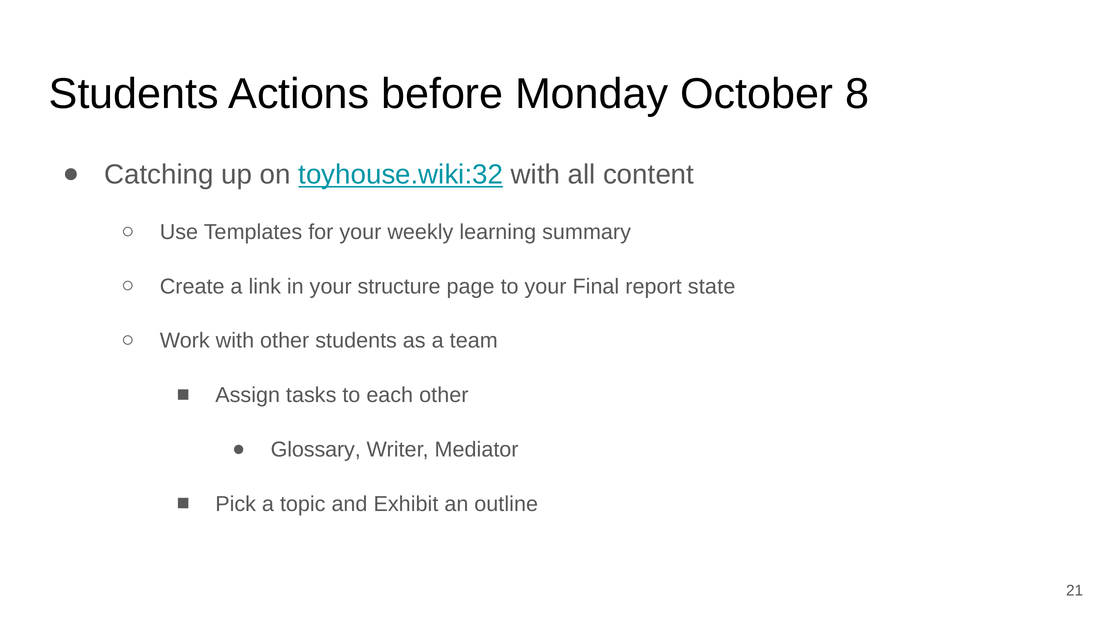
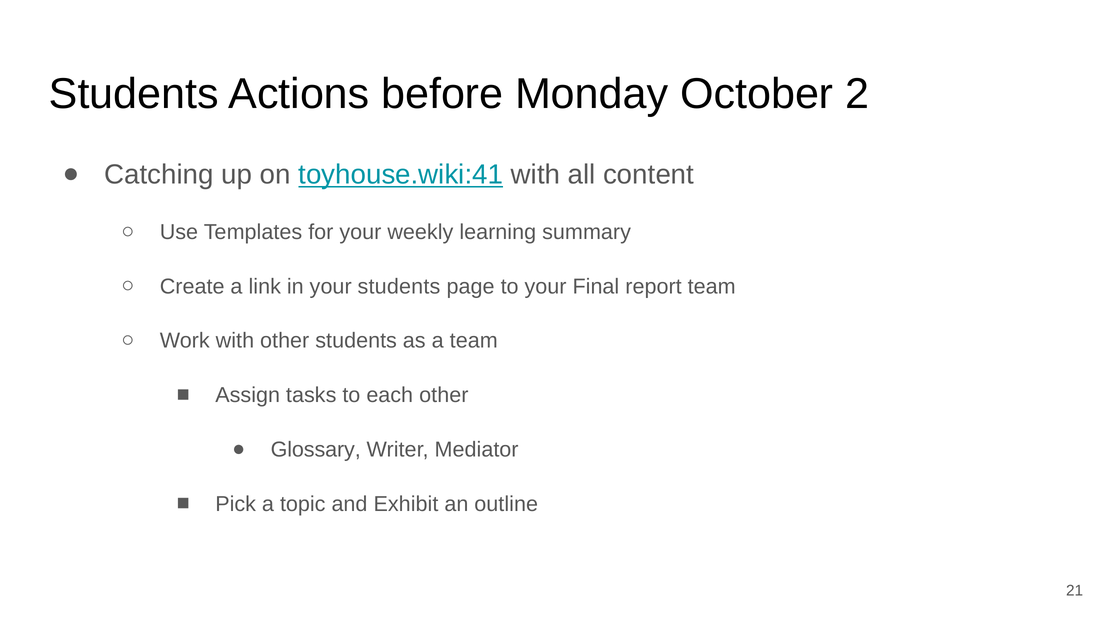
8: 8 -> 2 (857, 94)
toyhouse.wiki:32: toyhouse.wiki:32 -> toyhouse.wiki:41 (401, 174)
your structure: structure -> students (399, 286)
report state: state -> team (712, 286)
